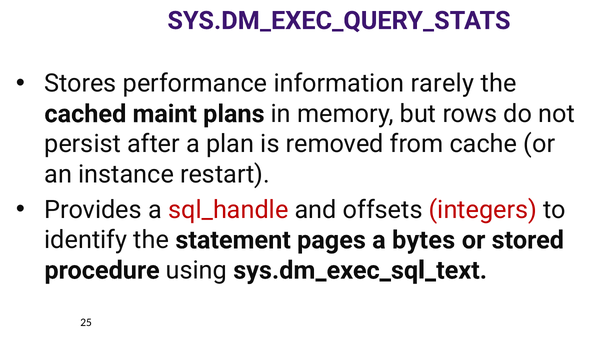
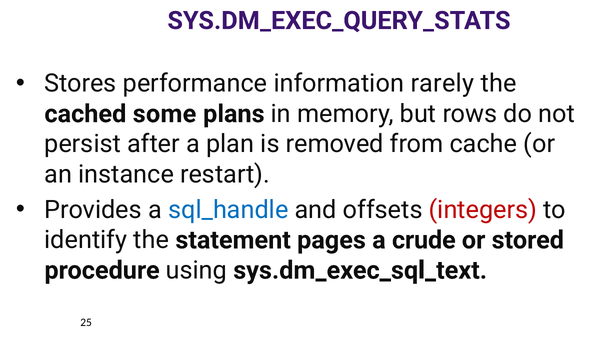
maint: maint -> some (164, 114)
sql_handle colour: red -> blue (228, 210)
bytes: bytes -> crude (424, 240)
